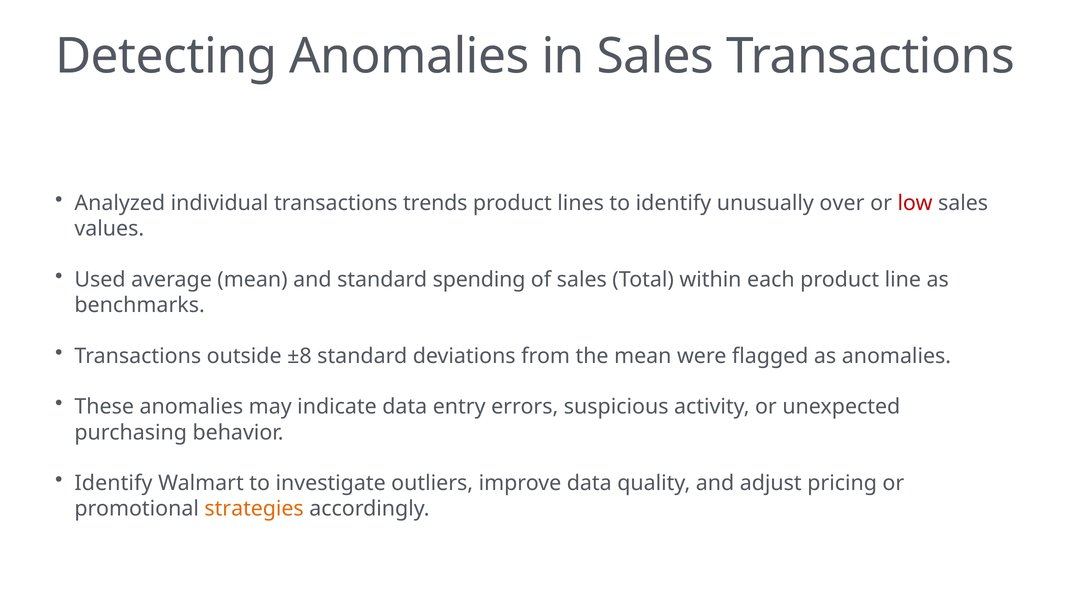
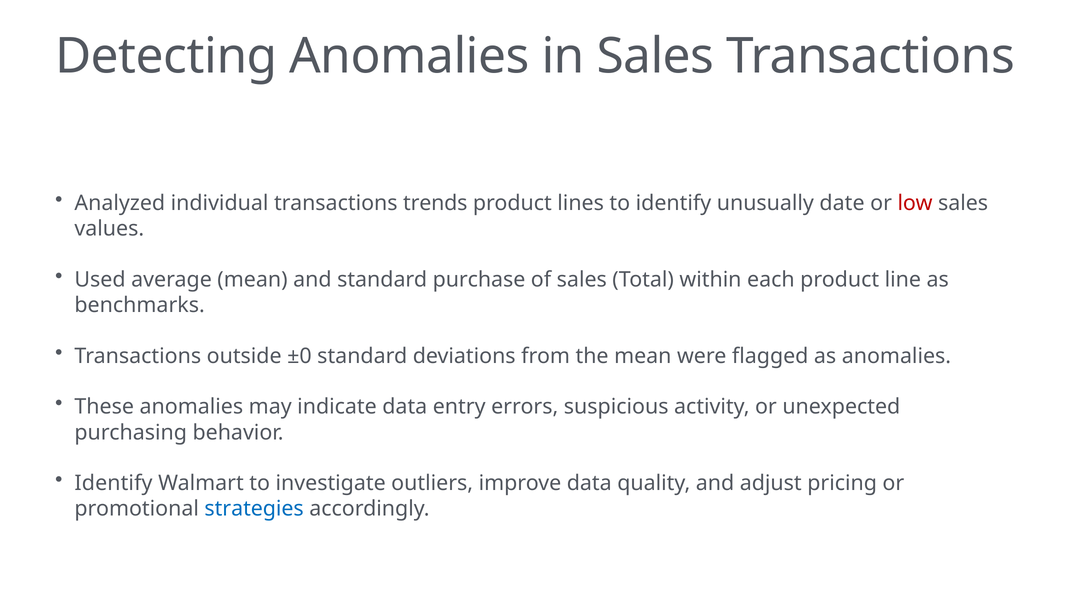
over: over -> date (842, 203)
spending: spending -> purchase (479, 280)
±8: ±8 -> ±0 (299, 356)
strategies colour: orange -> blue (254, 509)
